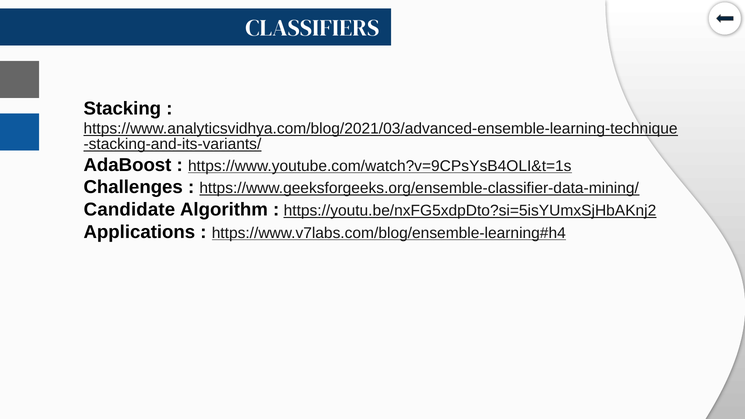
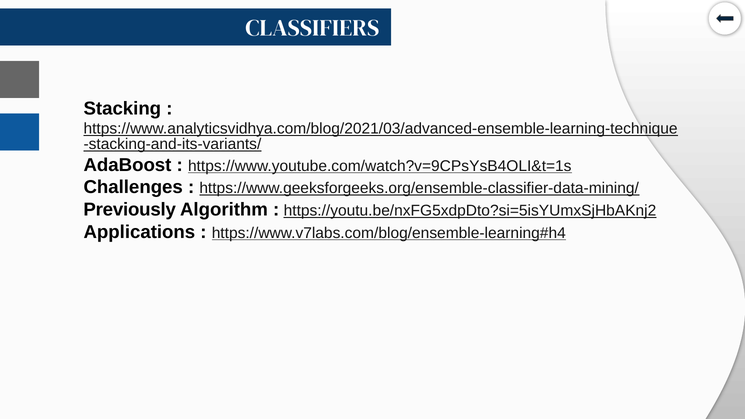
Candidate: Candidate -> Previously (130, 210)
